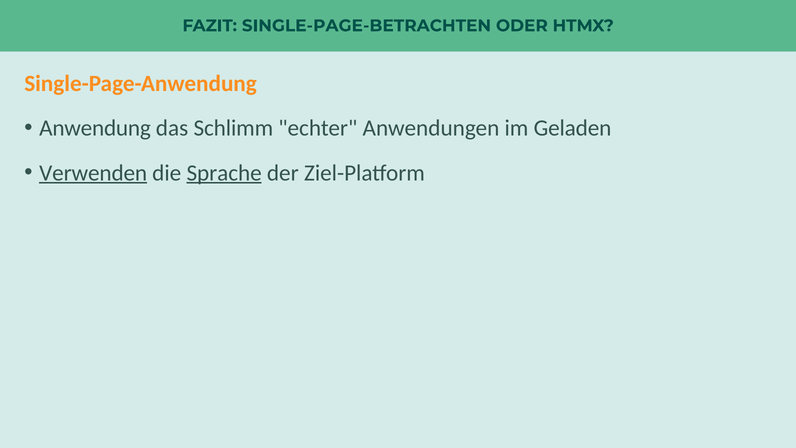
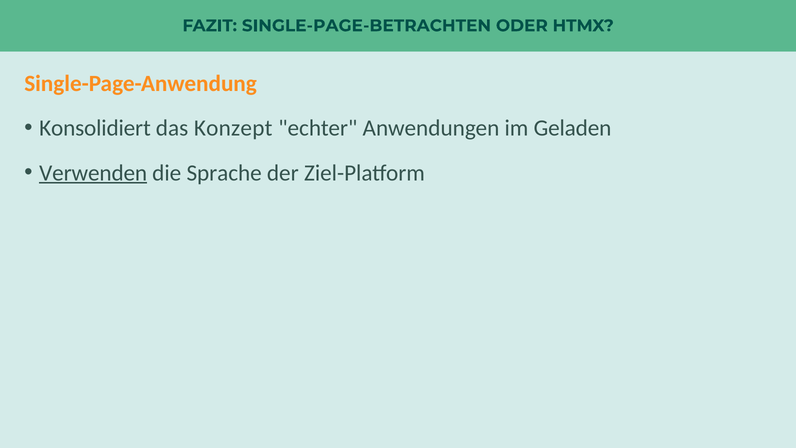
Anwendung: Anwendung -> Konsolidiert (95, 128)
Schlimm: Schlimm -> Konzept (233, 128)
Sprache underline: present -> none (224, 173)
